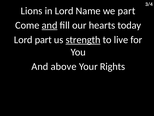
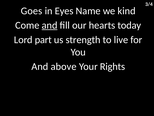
Lions: Lions -> Goes (32, 11)
in Lord: Lord -> Eyes (64, 11)
we part: part -> kind (127, 11)
strength underline: present -> none (83, 40)
